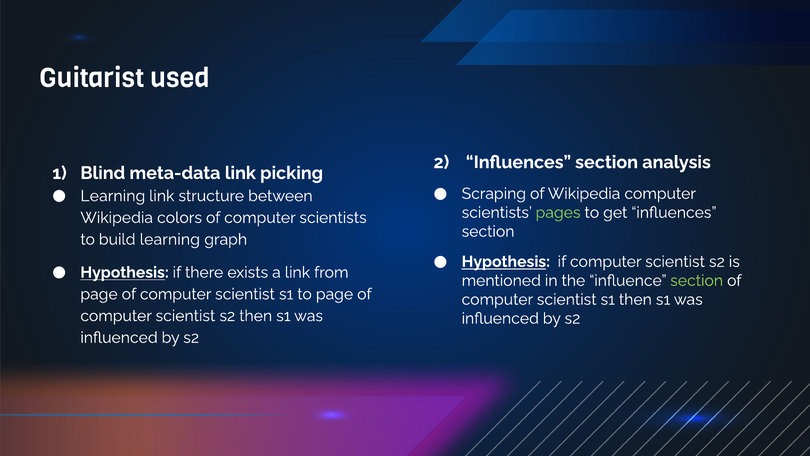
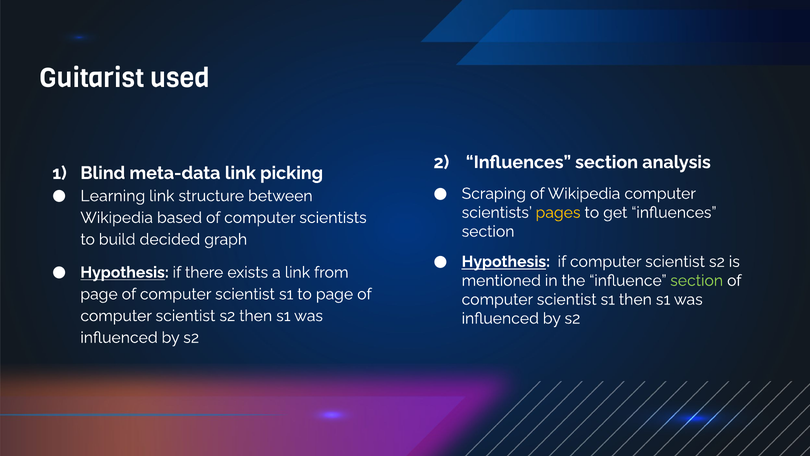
pages colour: light green -> yellow (558, 212)
colors: colors -> based (180, 218)
build learning: learning -> decided (170, 239)
